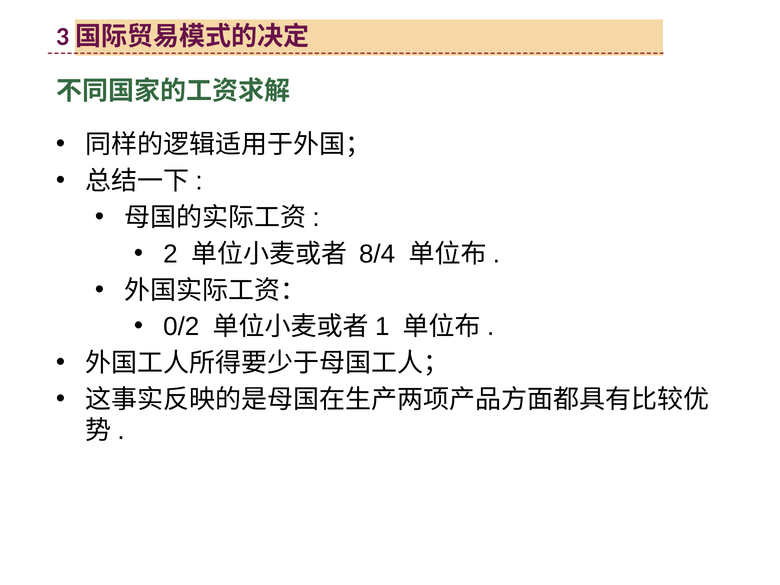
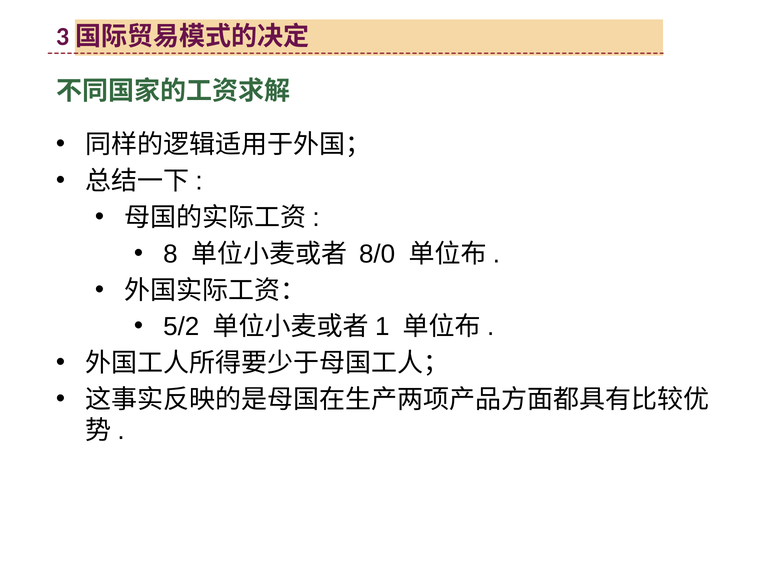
2: 2 -> 8 (170, 254)
8/4: 8/4 -> 8/0 (377, 254)
0/2: 0/2 -> 5/2 (181, 327)
